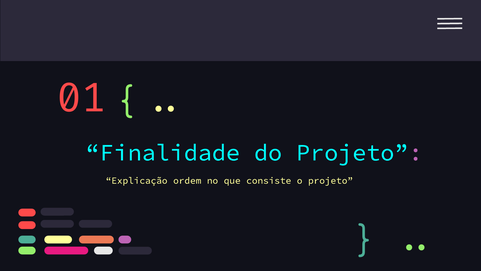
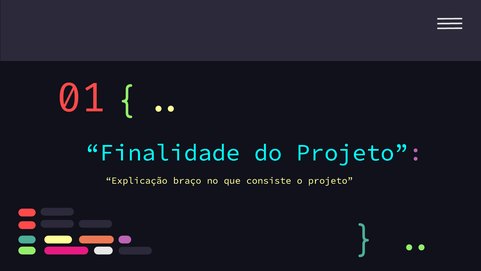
ordem: ordem -> braço (187, 180)
